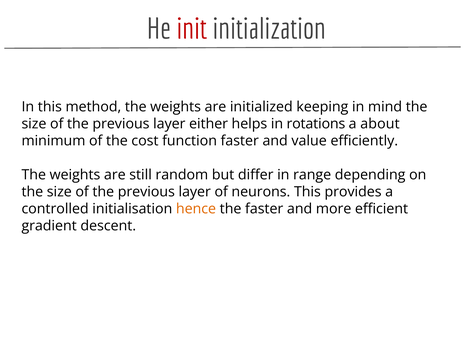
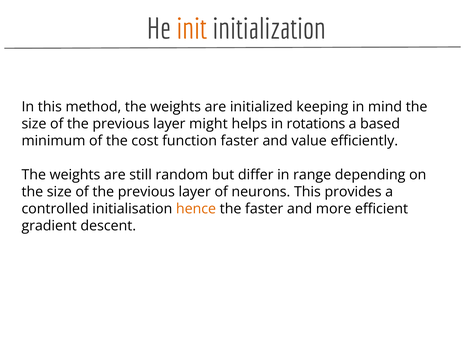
init colour: red -> orange (192, 29)
either: either -> might (208, 124)
about: about -> based (380, 124)
